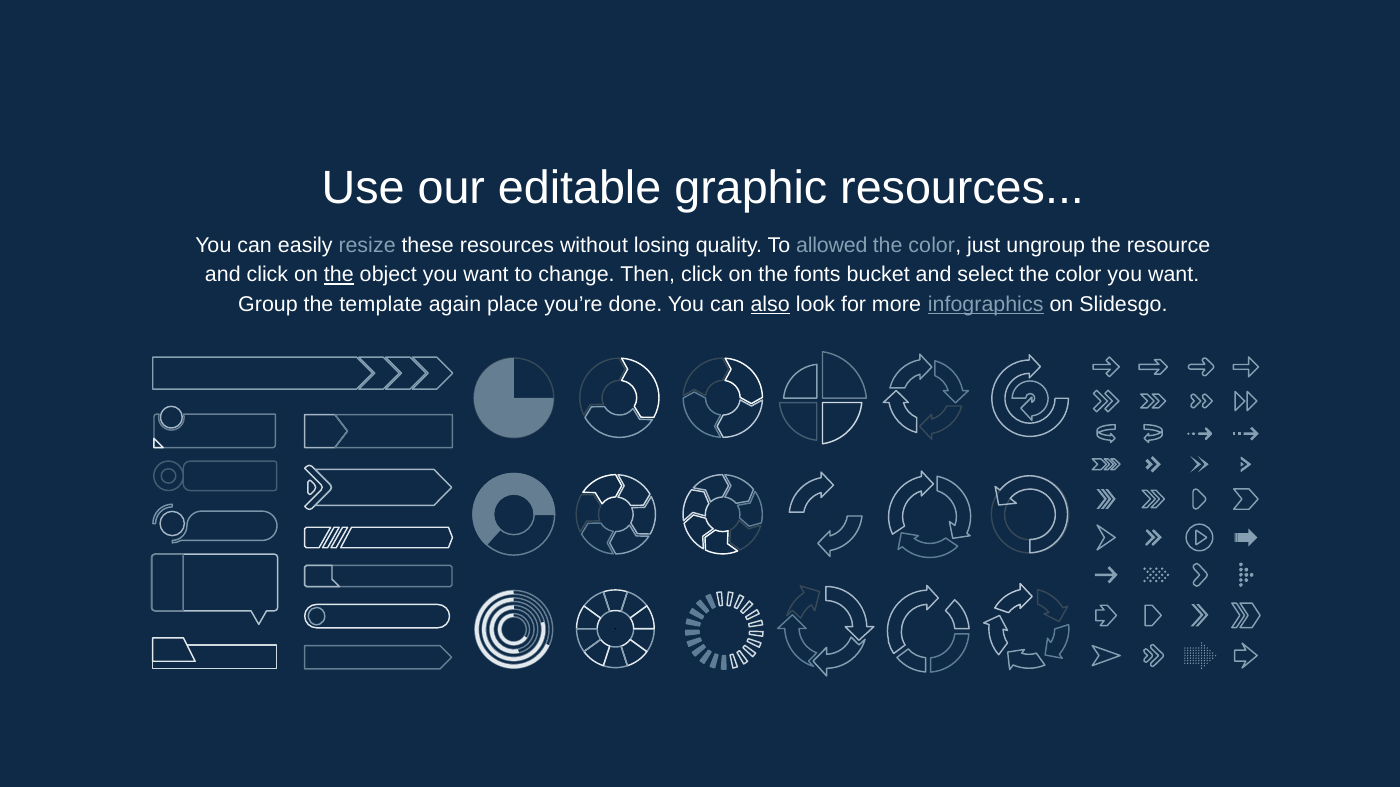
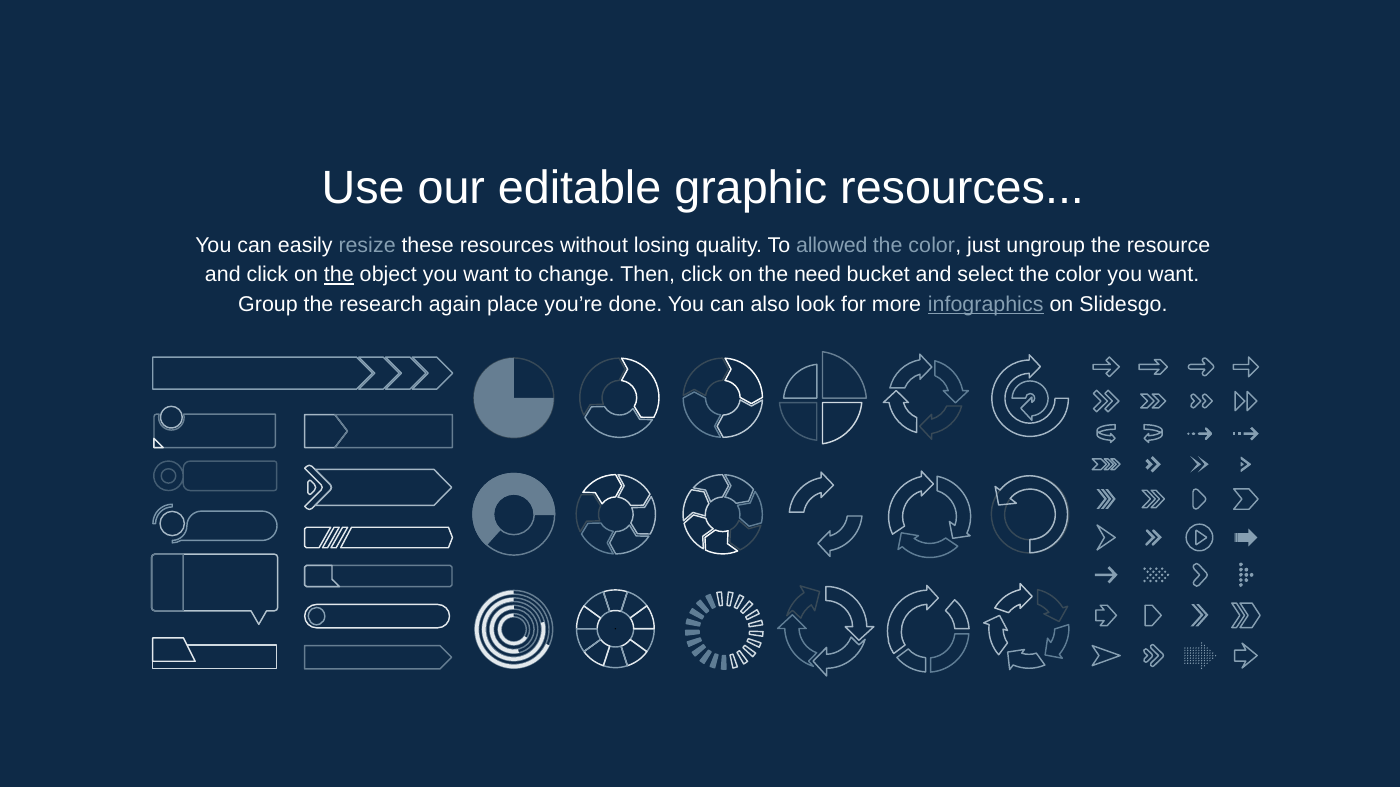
fonts: fonts -> need (817, 275)
template: template -> research (381, 305)
also underline: present -> none (770, 305)
